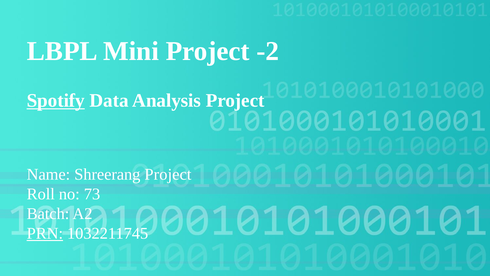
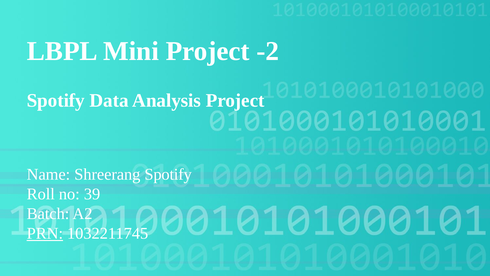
Spotify underline: present -> none (56, 101)
Shreerang Project: Project -> Spotify (168, 174)
73: 73 -> 39 (92, 194)
